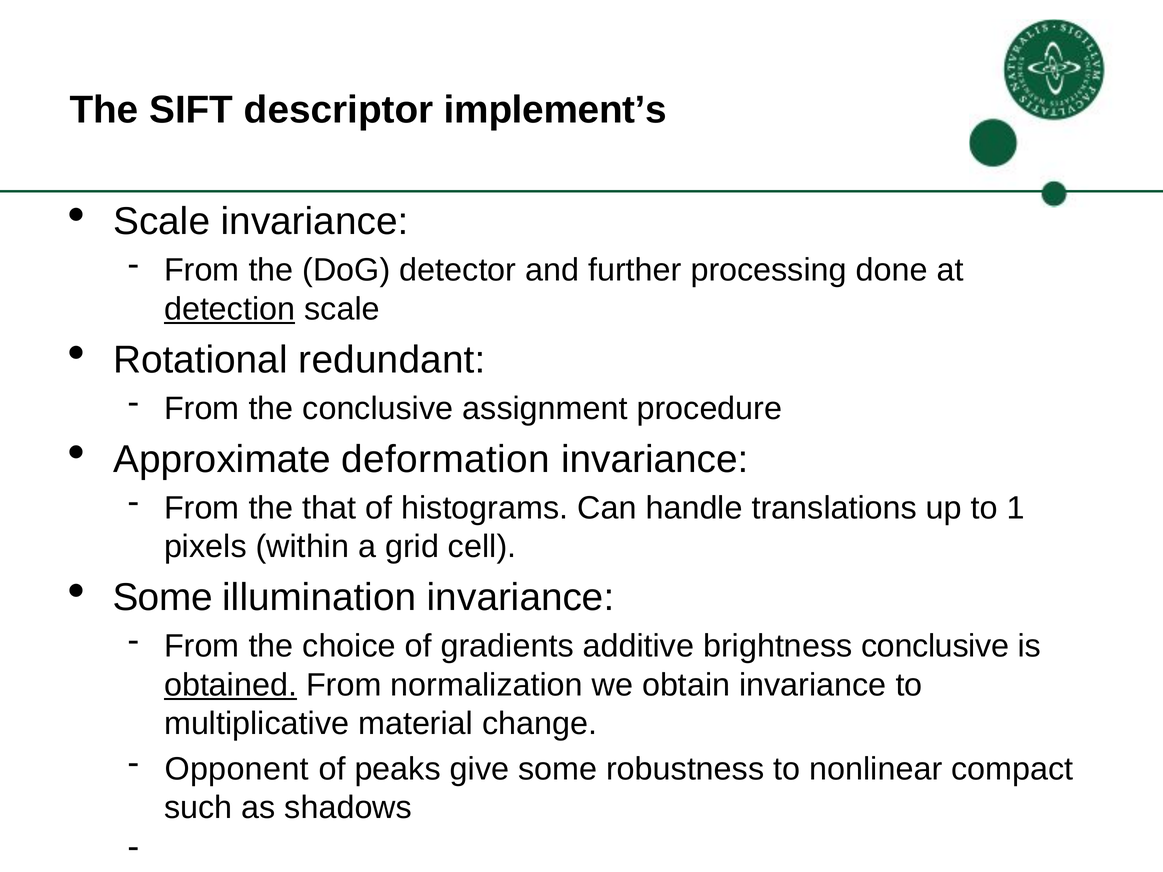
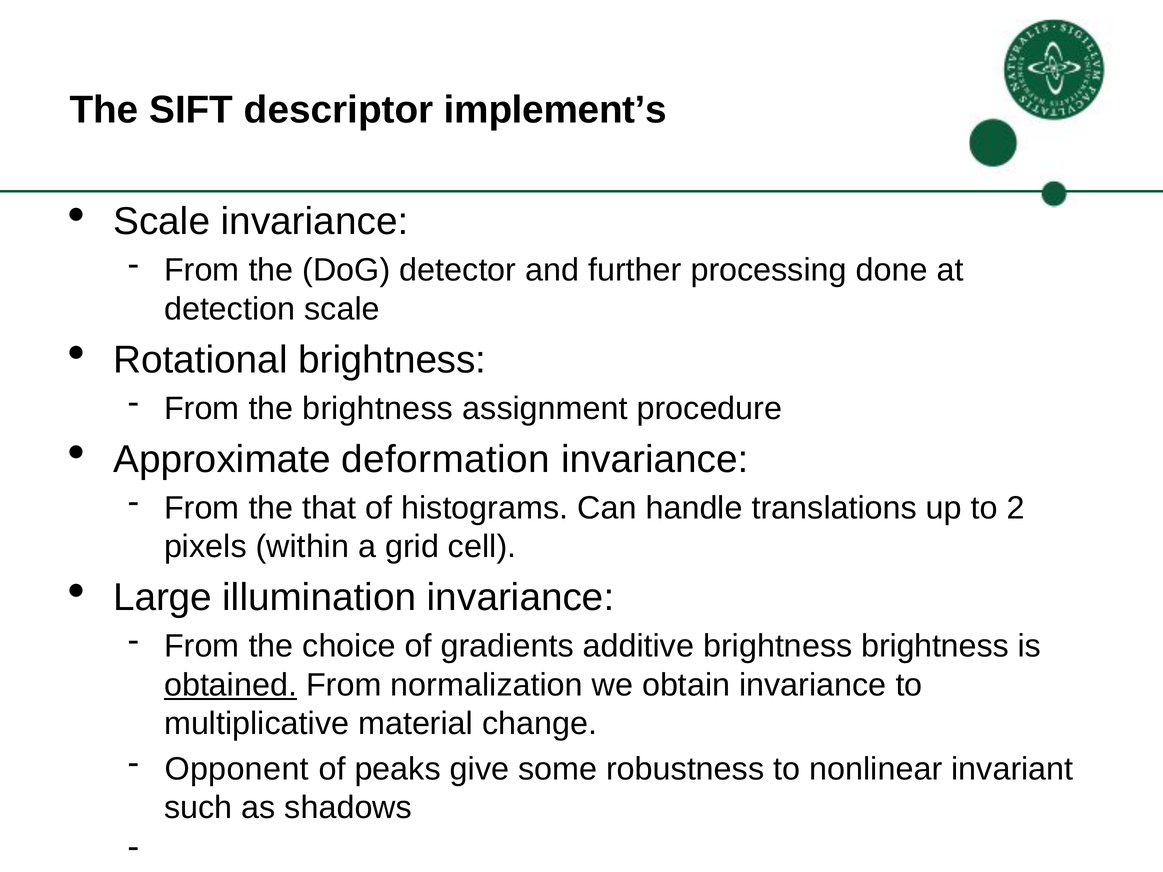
detection underline: present -> none (230, 309)
Rotational redundant: redundant -> brightness (392, 360)
the conclusive: conclusive -> brightness (378, 409)
1: 1 -> 2 (1016, 508)
Some: Some -> Large (162, 598)
brightness conclusive: conclusive -> brightness (935, 646)
compact: compact -> invariant (1012, 769)
